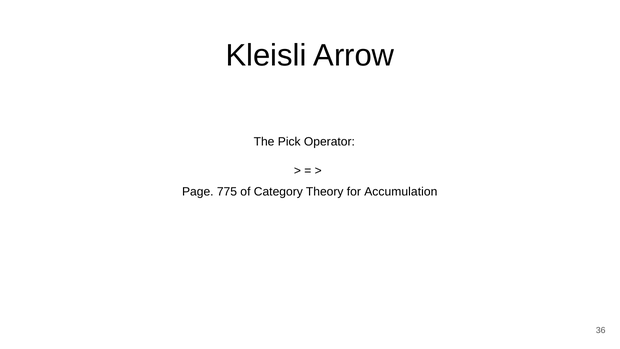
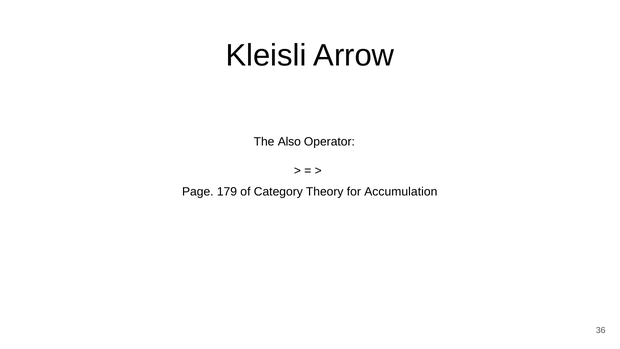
Pick: Pick -> Also (289, 142)
775: 775 -> 179 (227, 192)
